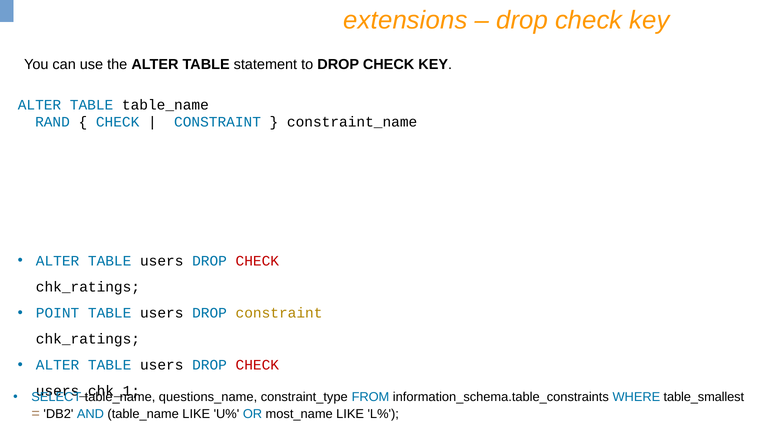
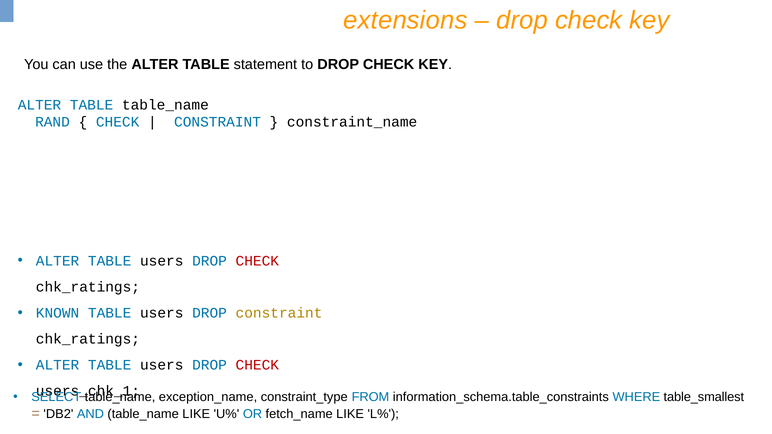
POINT: POINT -> KNOWN (58, 313)
questions_name: questions_name -> exception_name (208, 397)
most_name: most_name -> fetch_name (299, 414)
